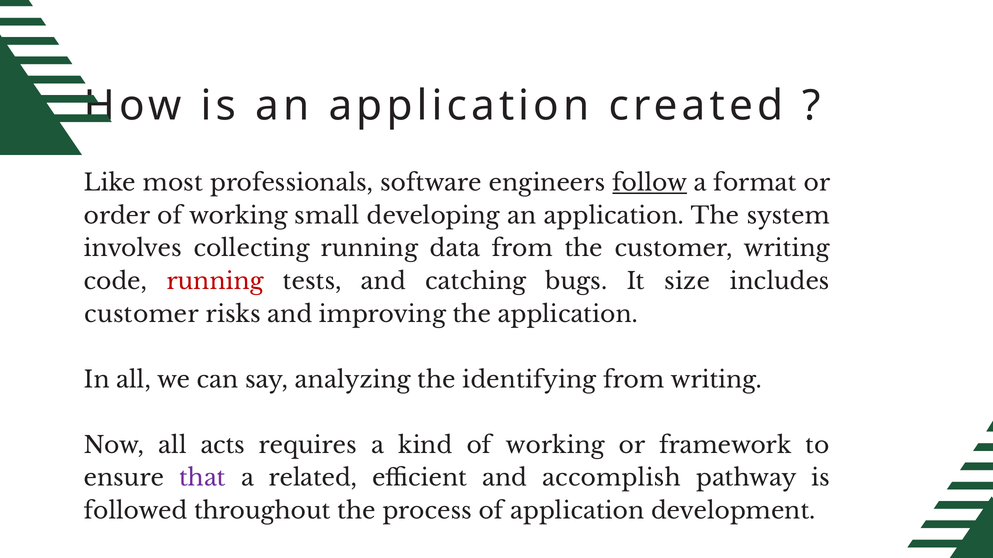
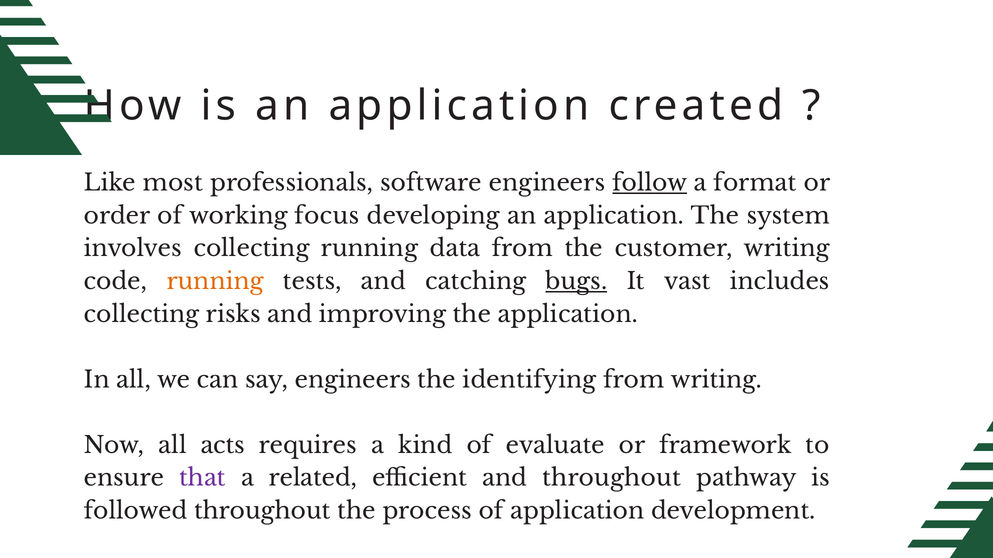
small: small -> focus (327, 216)
running colour: red -> orange (215, 282)
bugs underline: none -> present (576, 282)
size: size -> vast (687, 282)
customer: customer -> collecting (142, 315)
say analyzing: analyzing -> engineers (353, 380)
kind of working: working -> evaluate (555, 446)
and accomplish: accomplish -> throughout (612, 479)
